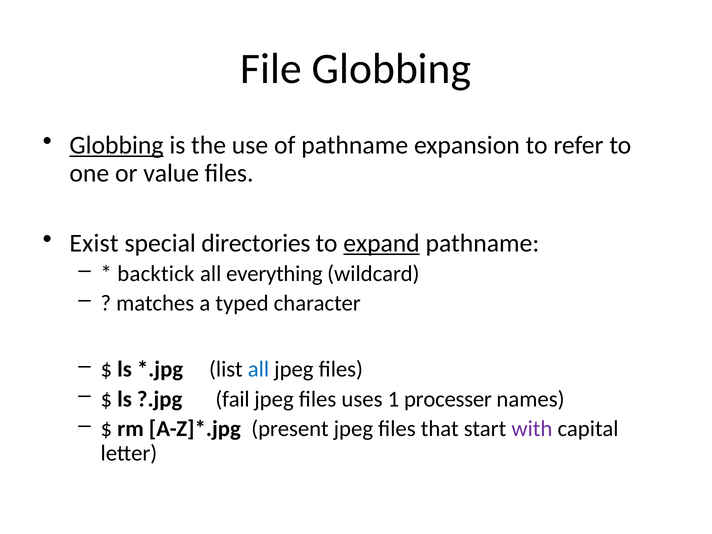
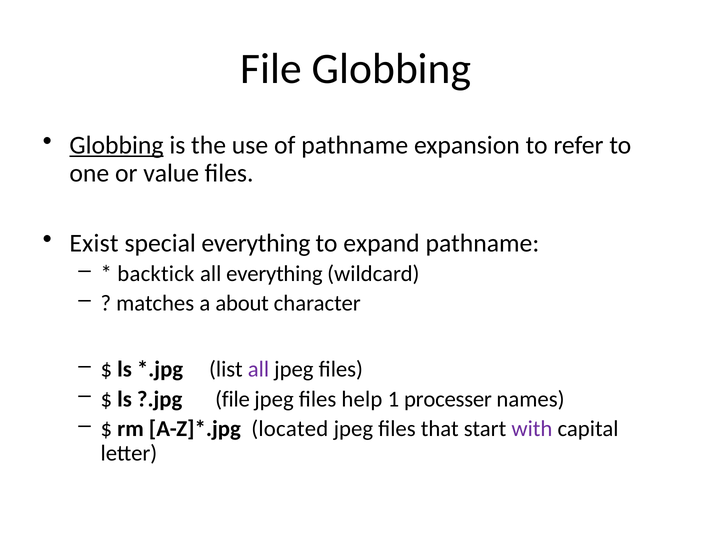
special directories: directories -> everything (256, 243)
expand underline: present -> none (382, 243)
typed: typed -> about (242, 303)
all colour: blue -> purple (258, 369)
?.jpg fail: fail -> file (233, 399)
uses: uses -> help (362, 399)
present: present -> located (290, 429)
